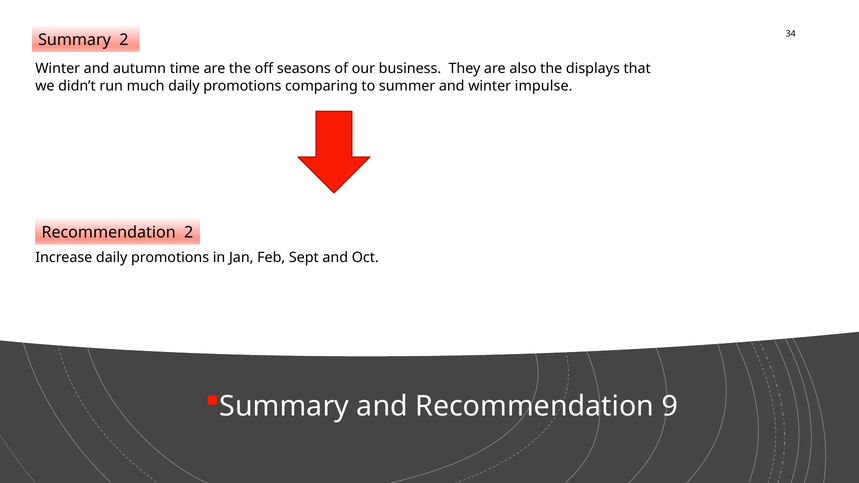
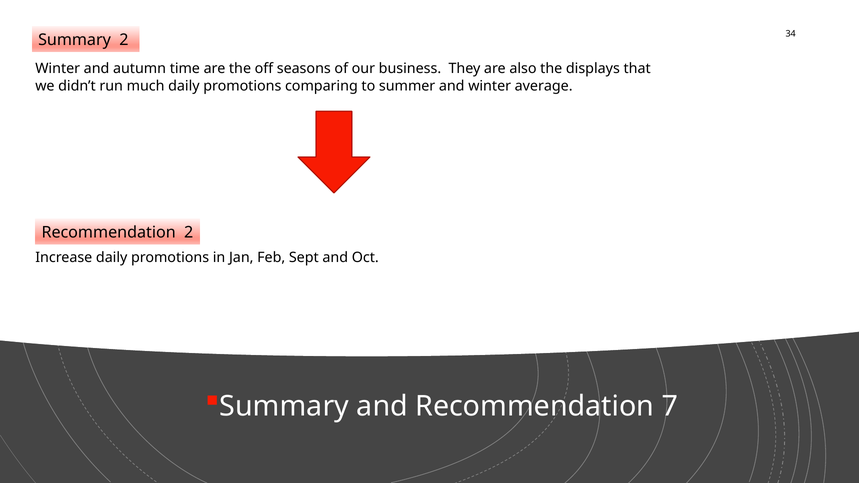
impulse: impulse -> average (544, 86)
9: 9 -> 7 (670, 406)
